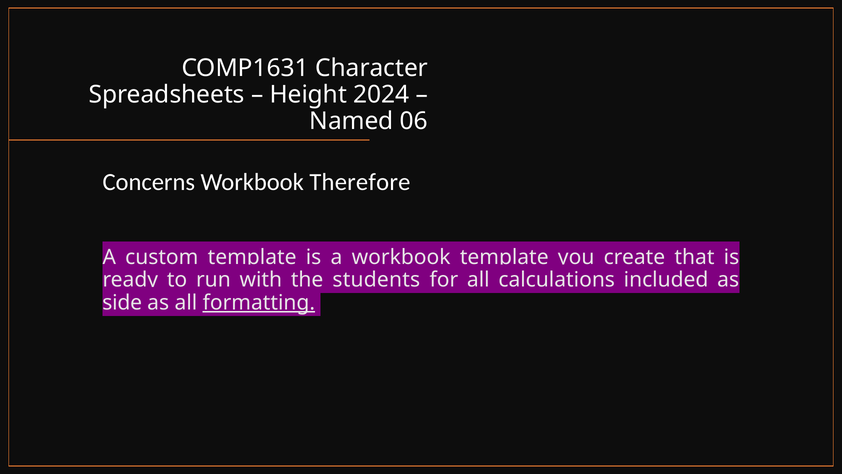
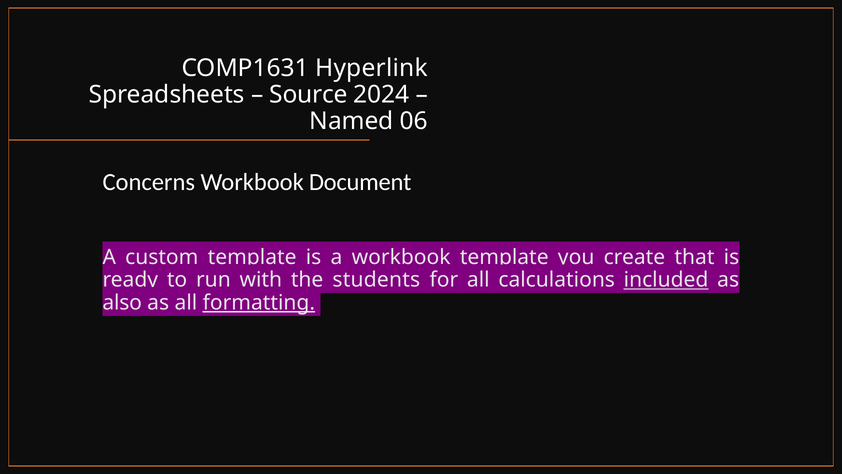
Character: Character -> Hyperlink (371, 68)
Height: Height -> Source (308, 95)
Therefore: Therefore -> Document (360, 182)
included underline: none -> present (666, 280)
side: side -> also (122, 302)
